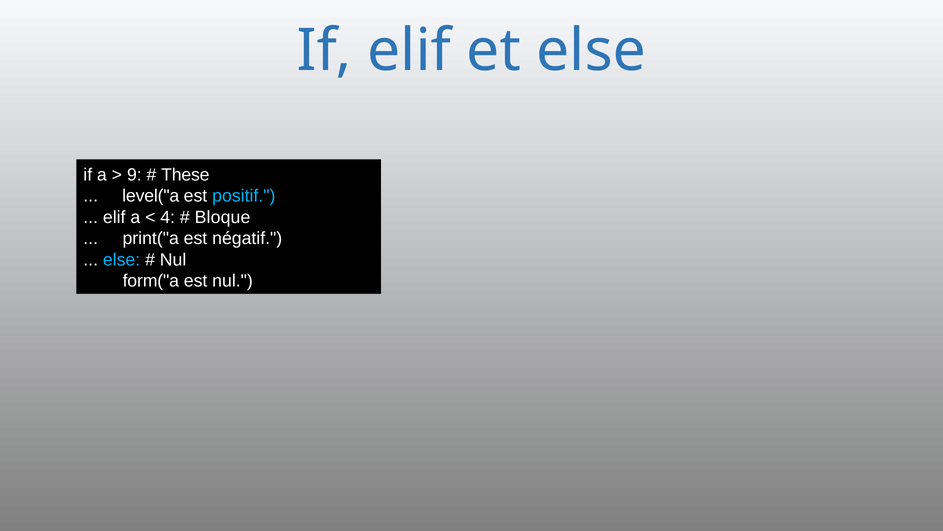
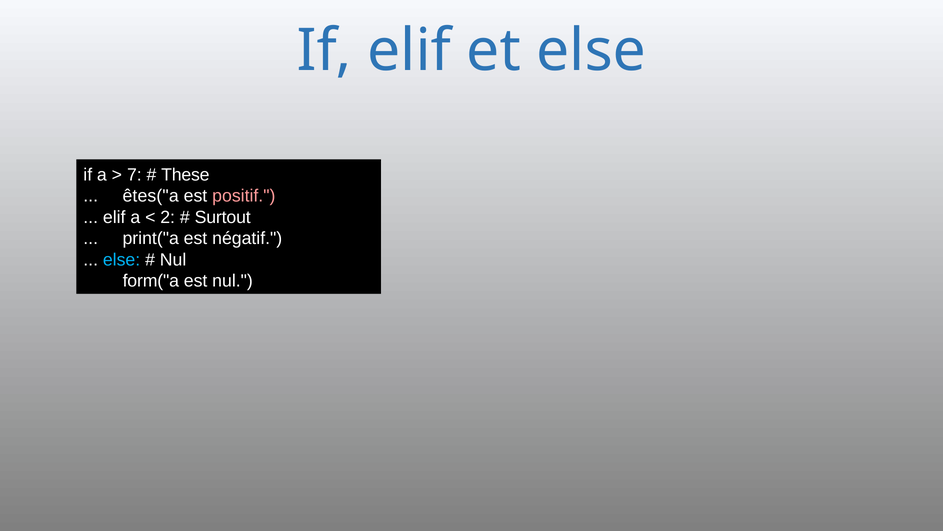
9: 9 -> 7 (134, 175)
level("a: level("a -> êtes("a (151, 196)
positif colour: light blue -> pink (244, 196)
4: 4 -> 2 (168, 217)
Bloque: Bloque -> Surtout (223, 217)
